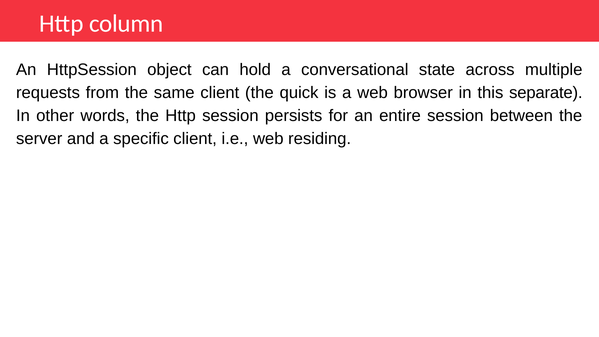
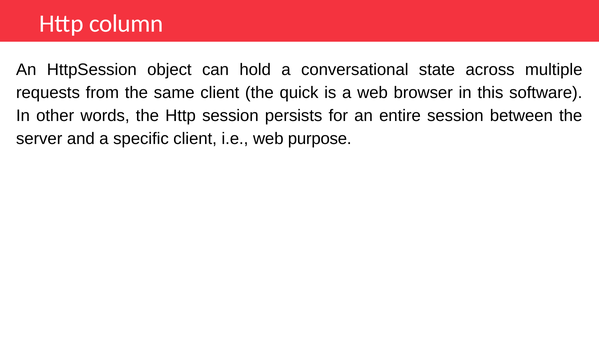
separate: separate -> software (546, 93)
residing: residing -> purpose (320, 139)
